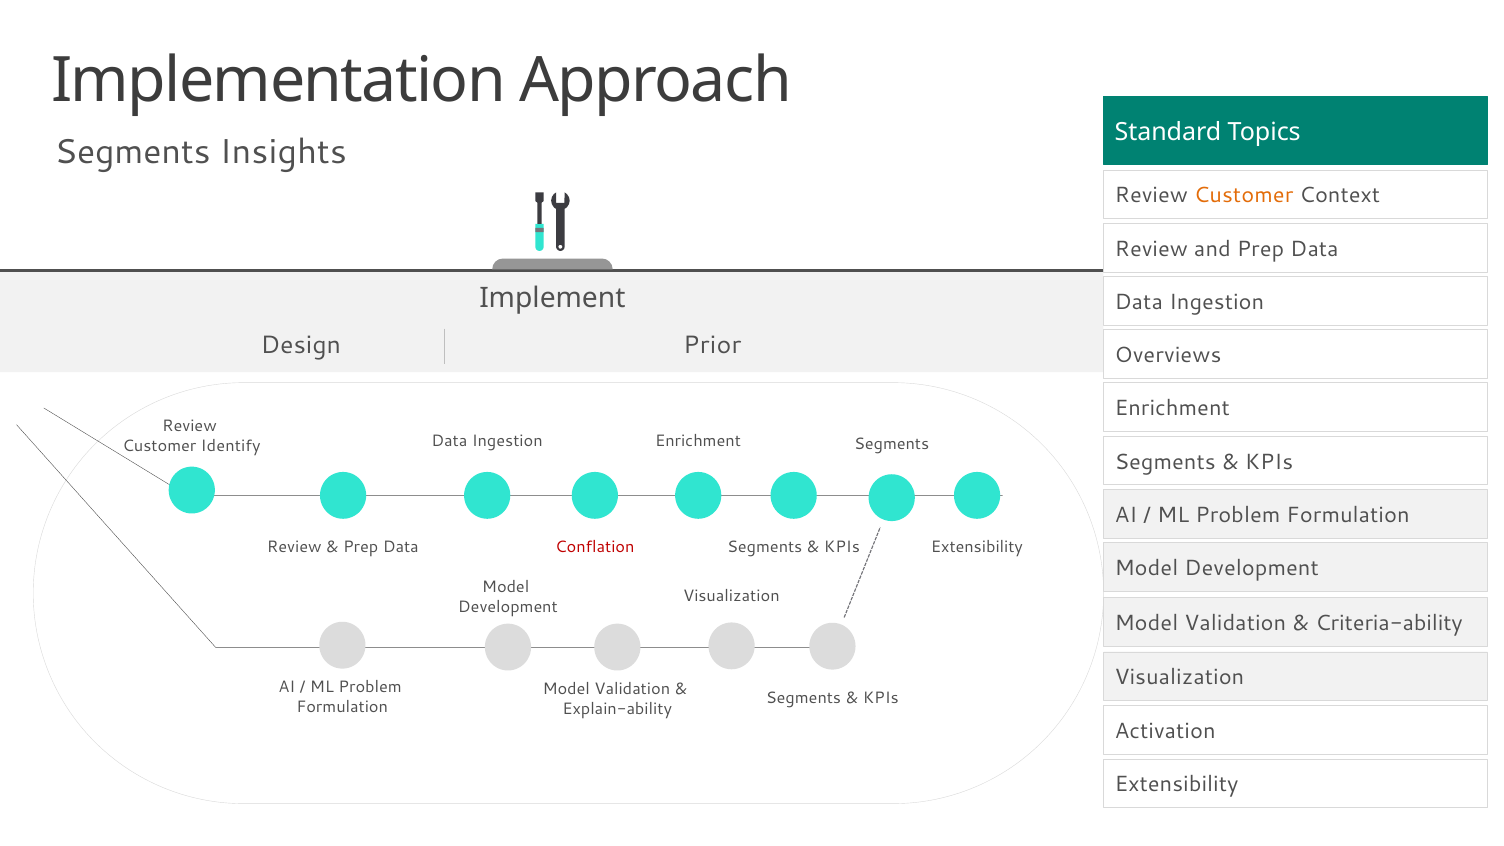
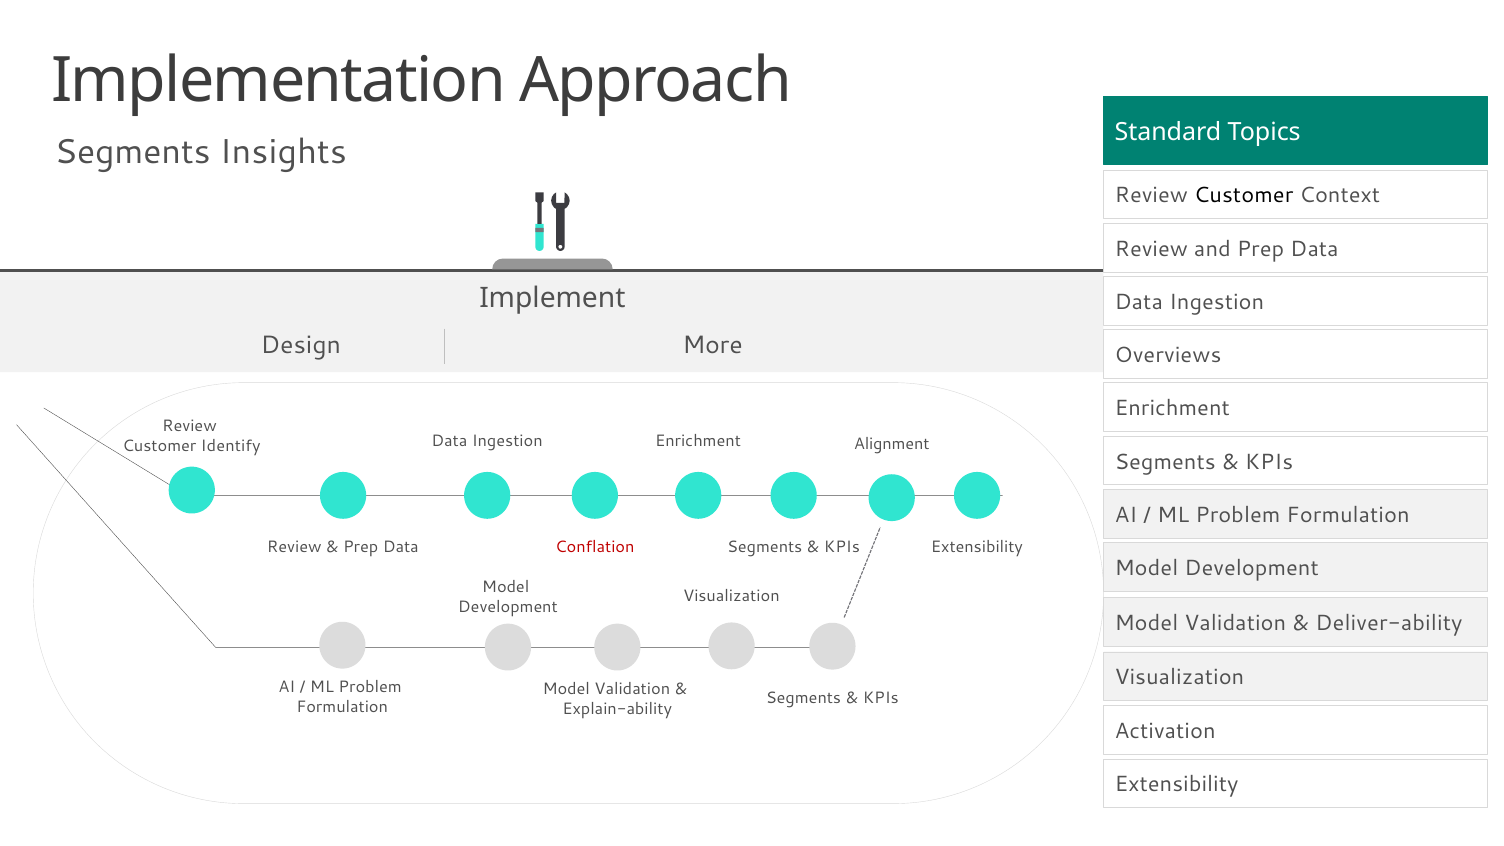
Customer colour: orange -> black (1244, 196)
Prior: Prior -> More (713, 345)
Segments: Segments -> Alignment (892, 444)
Criteria-ability: Criteria-ability -> Deliver-ability (1389, 623)
